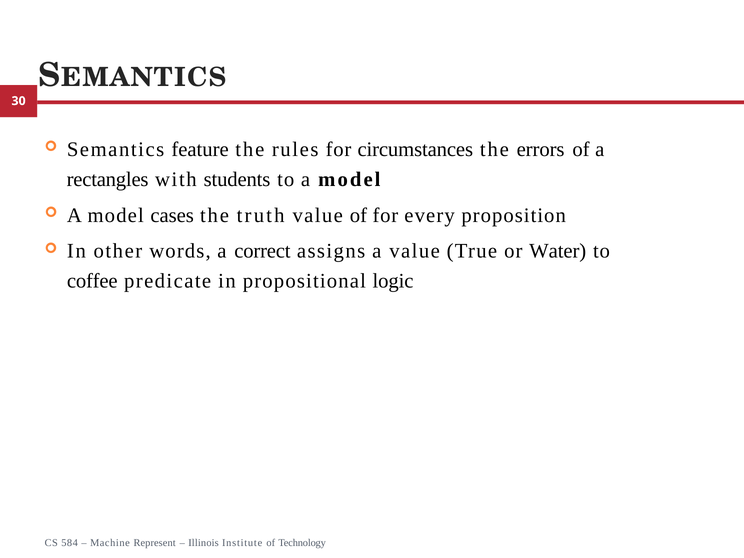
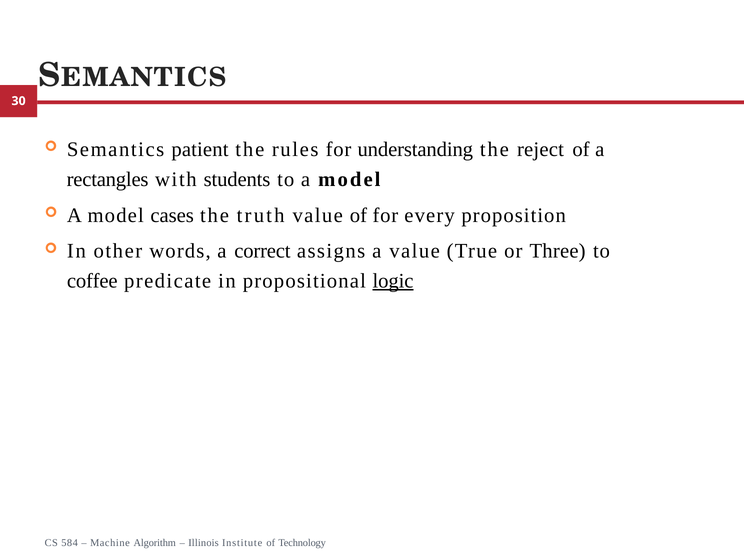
feature: feature -> patient (200, 149)
circumstances: circumstances -> understanding (415, 149)
errors: errors -> reject (540, 149)
Water: Water -> Three (558, 251)
logic underline: none -> present (393, 281)
Represent: Represent -> Algorithm (155, 543)
